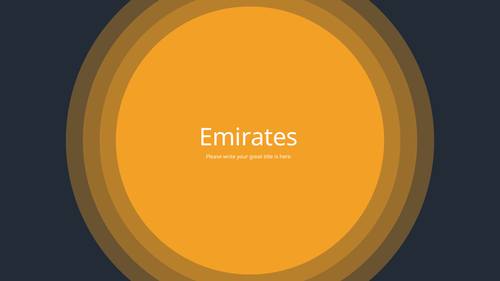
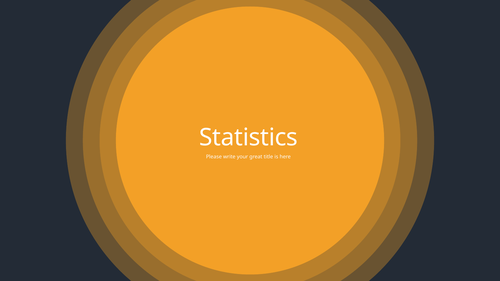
Emirates: Emirates -> Statistics (249, 138)
